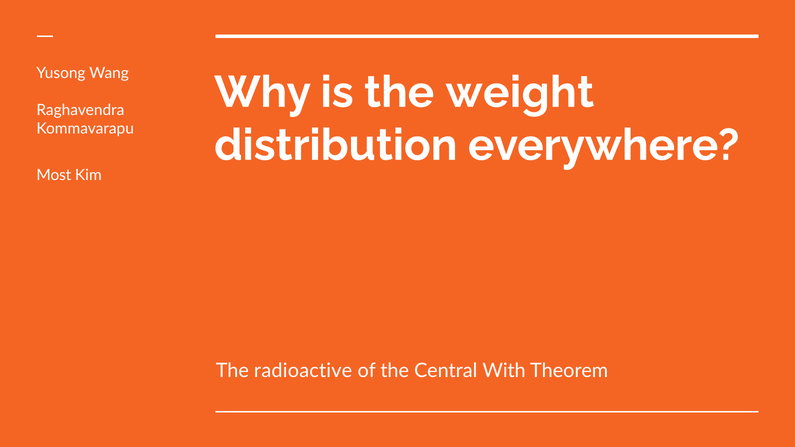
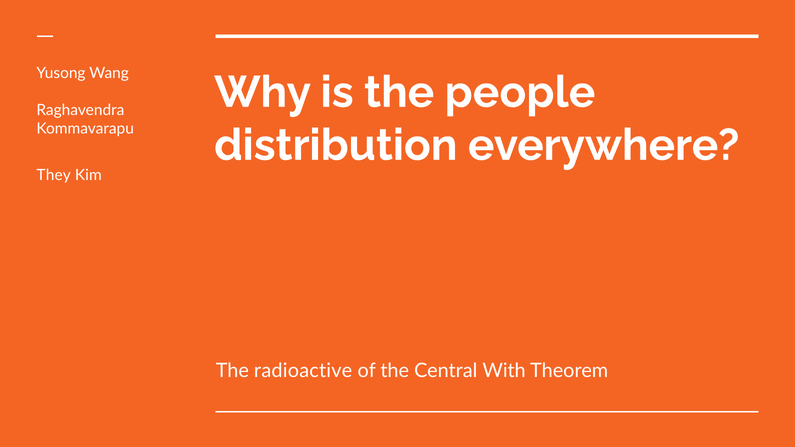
weight: weight -> people (520, 92)
Most: Most -> They (54, 175)
